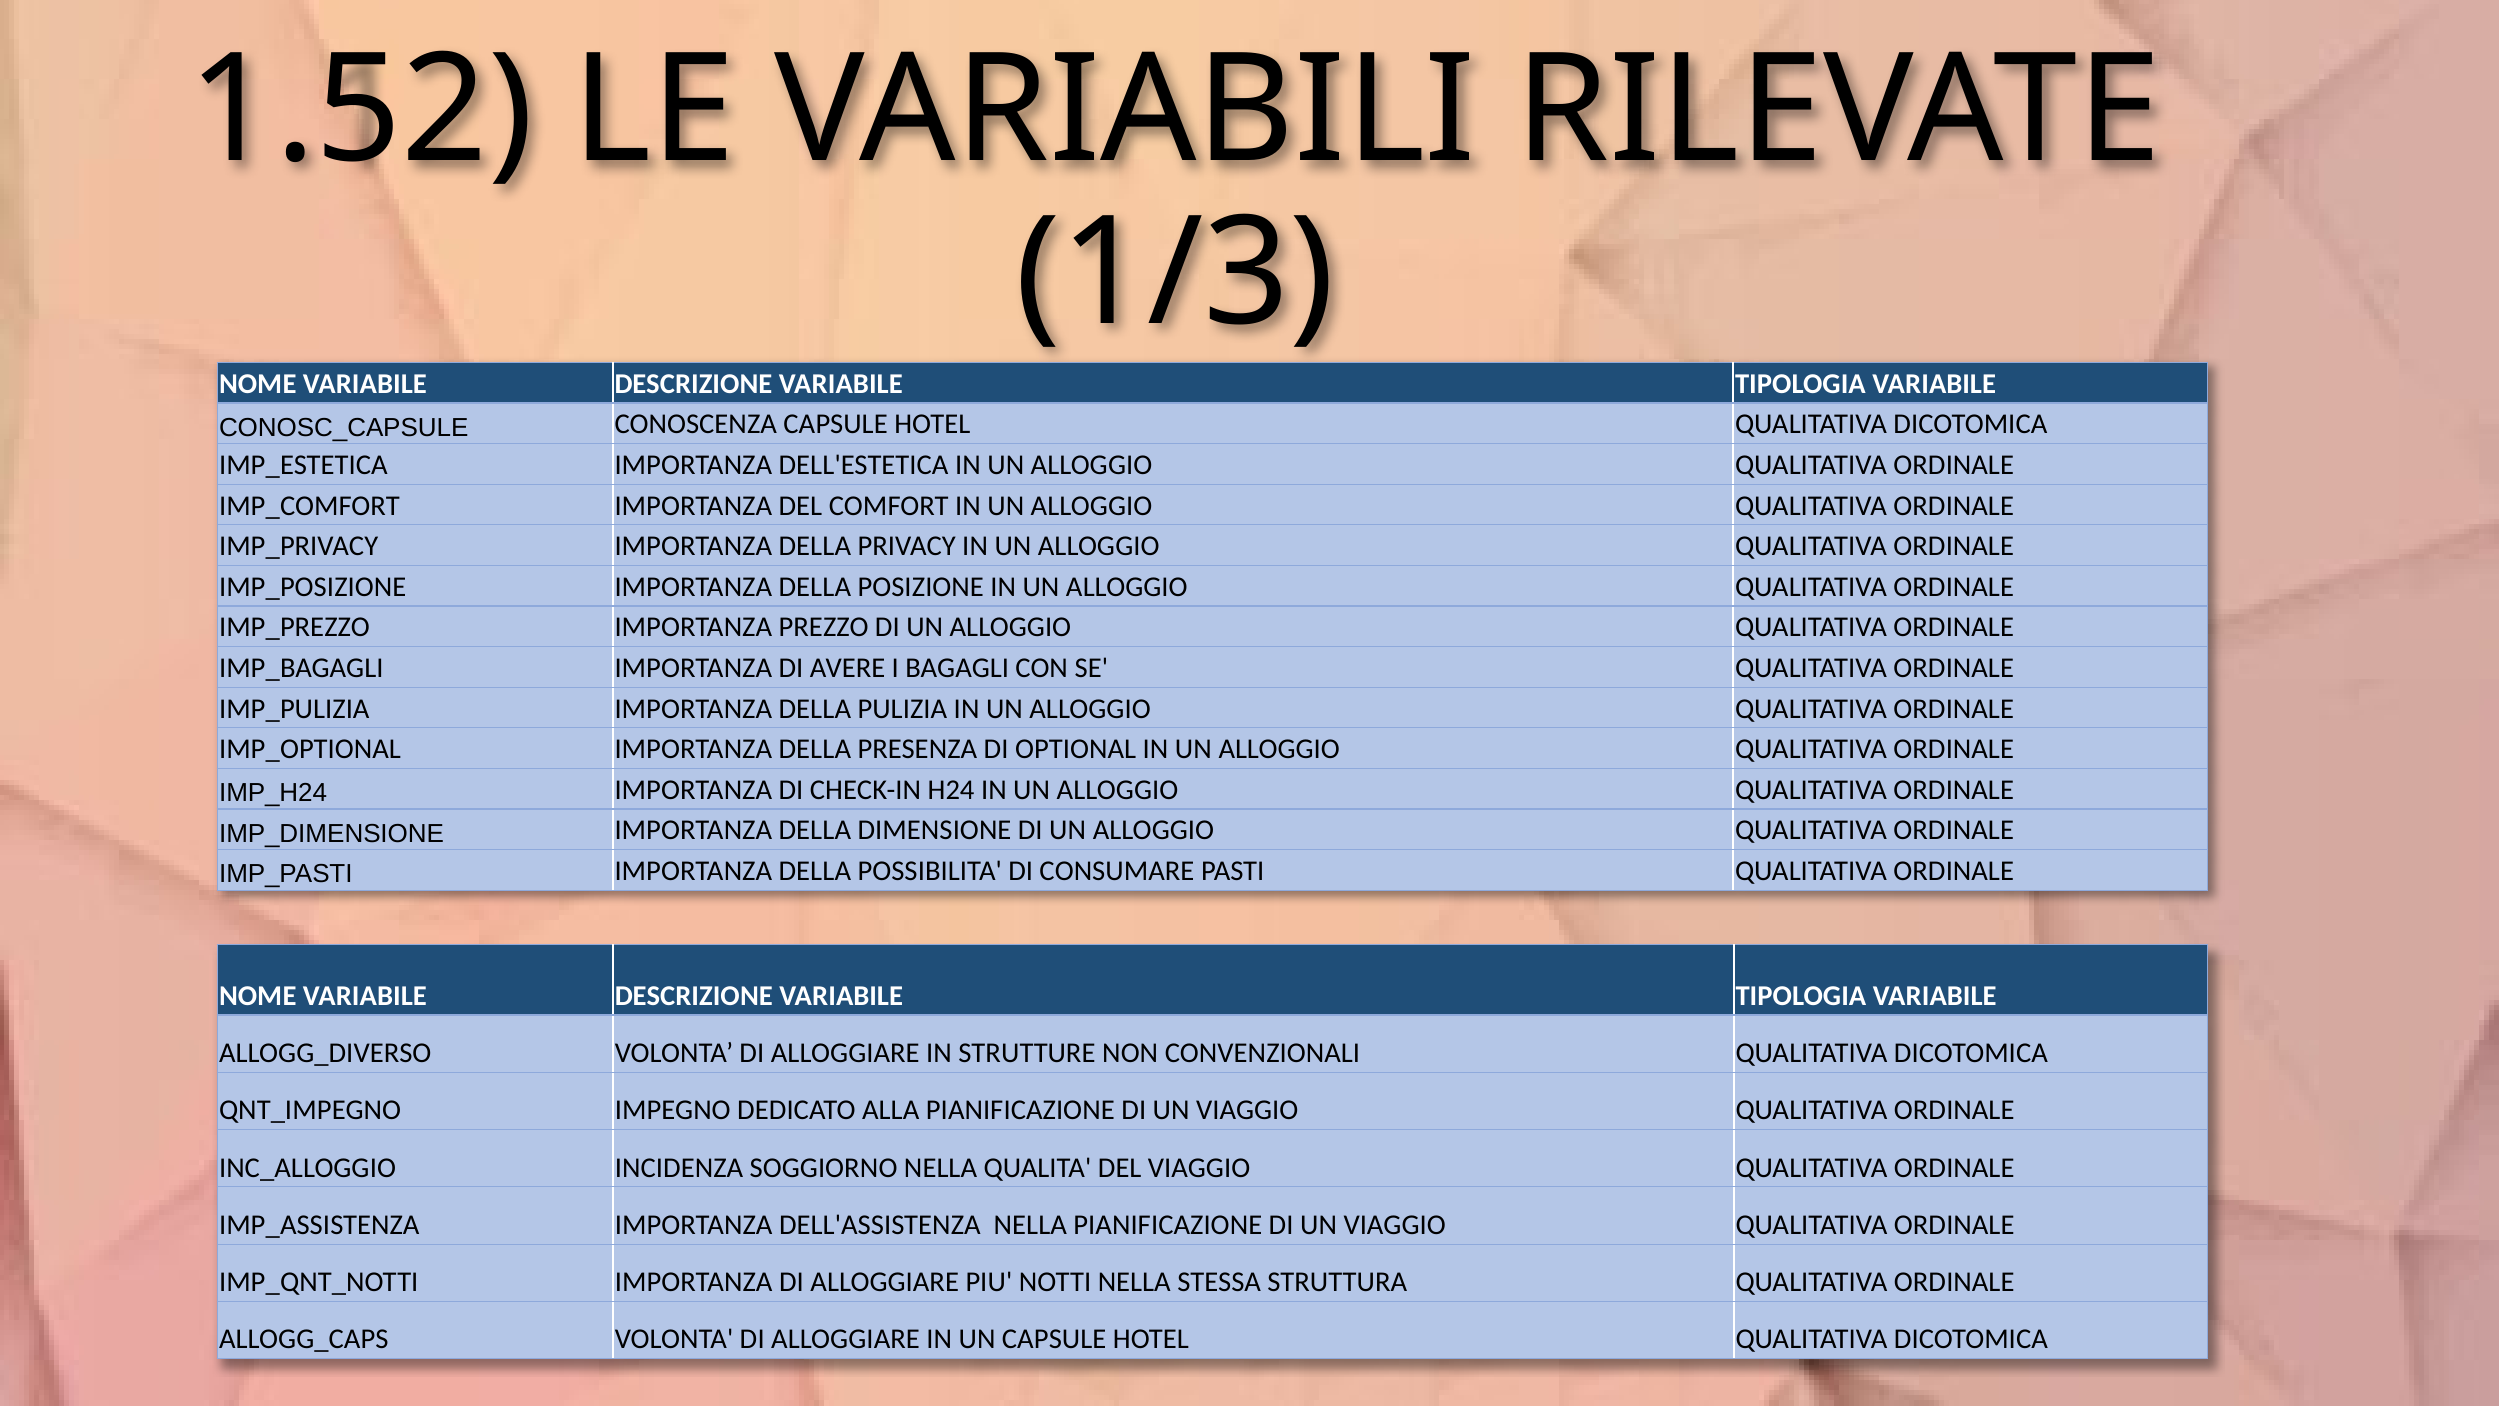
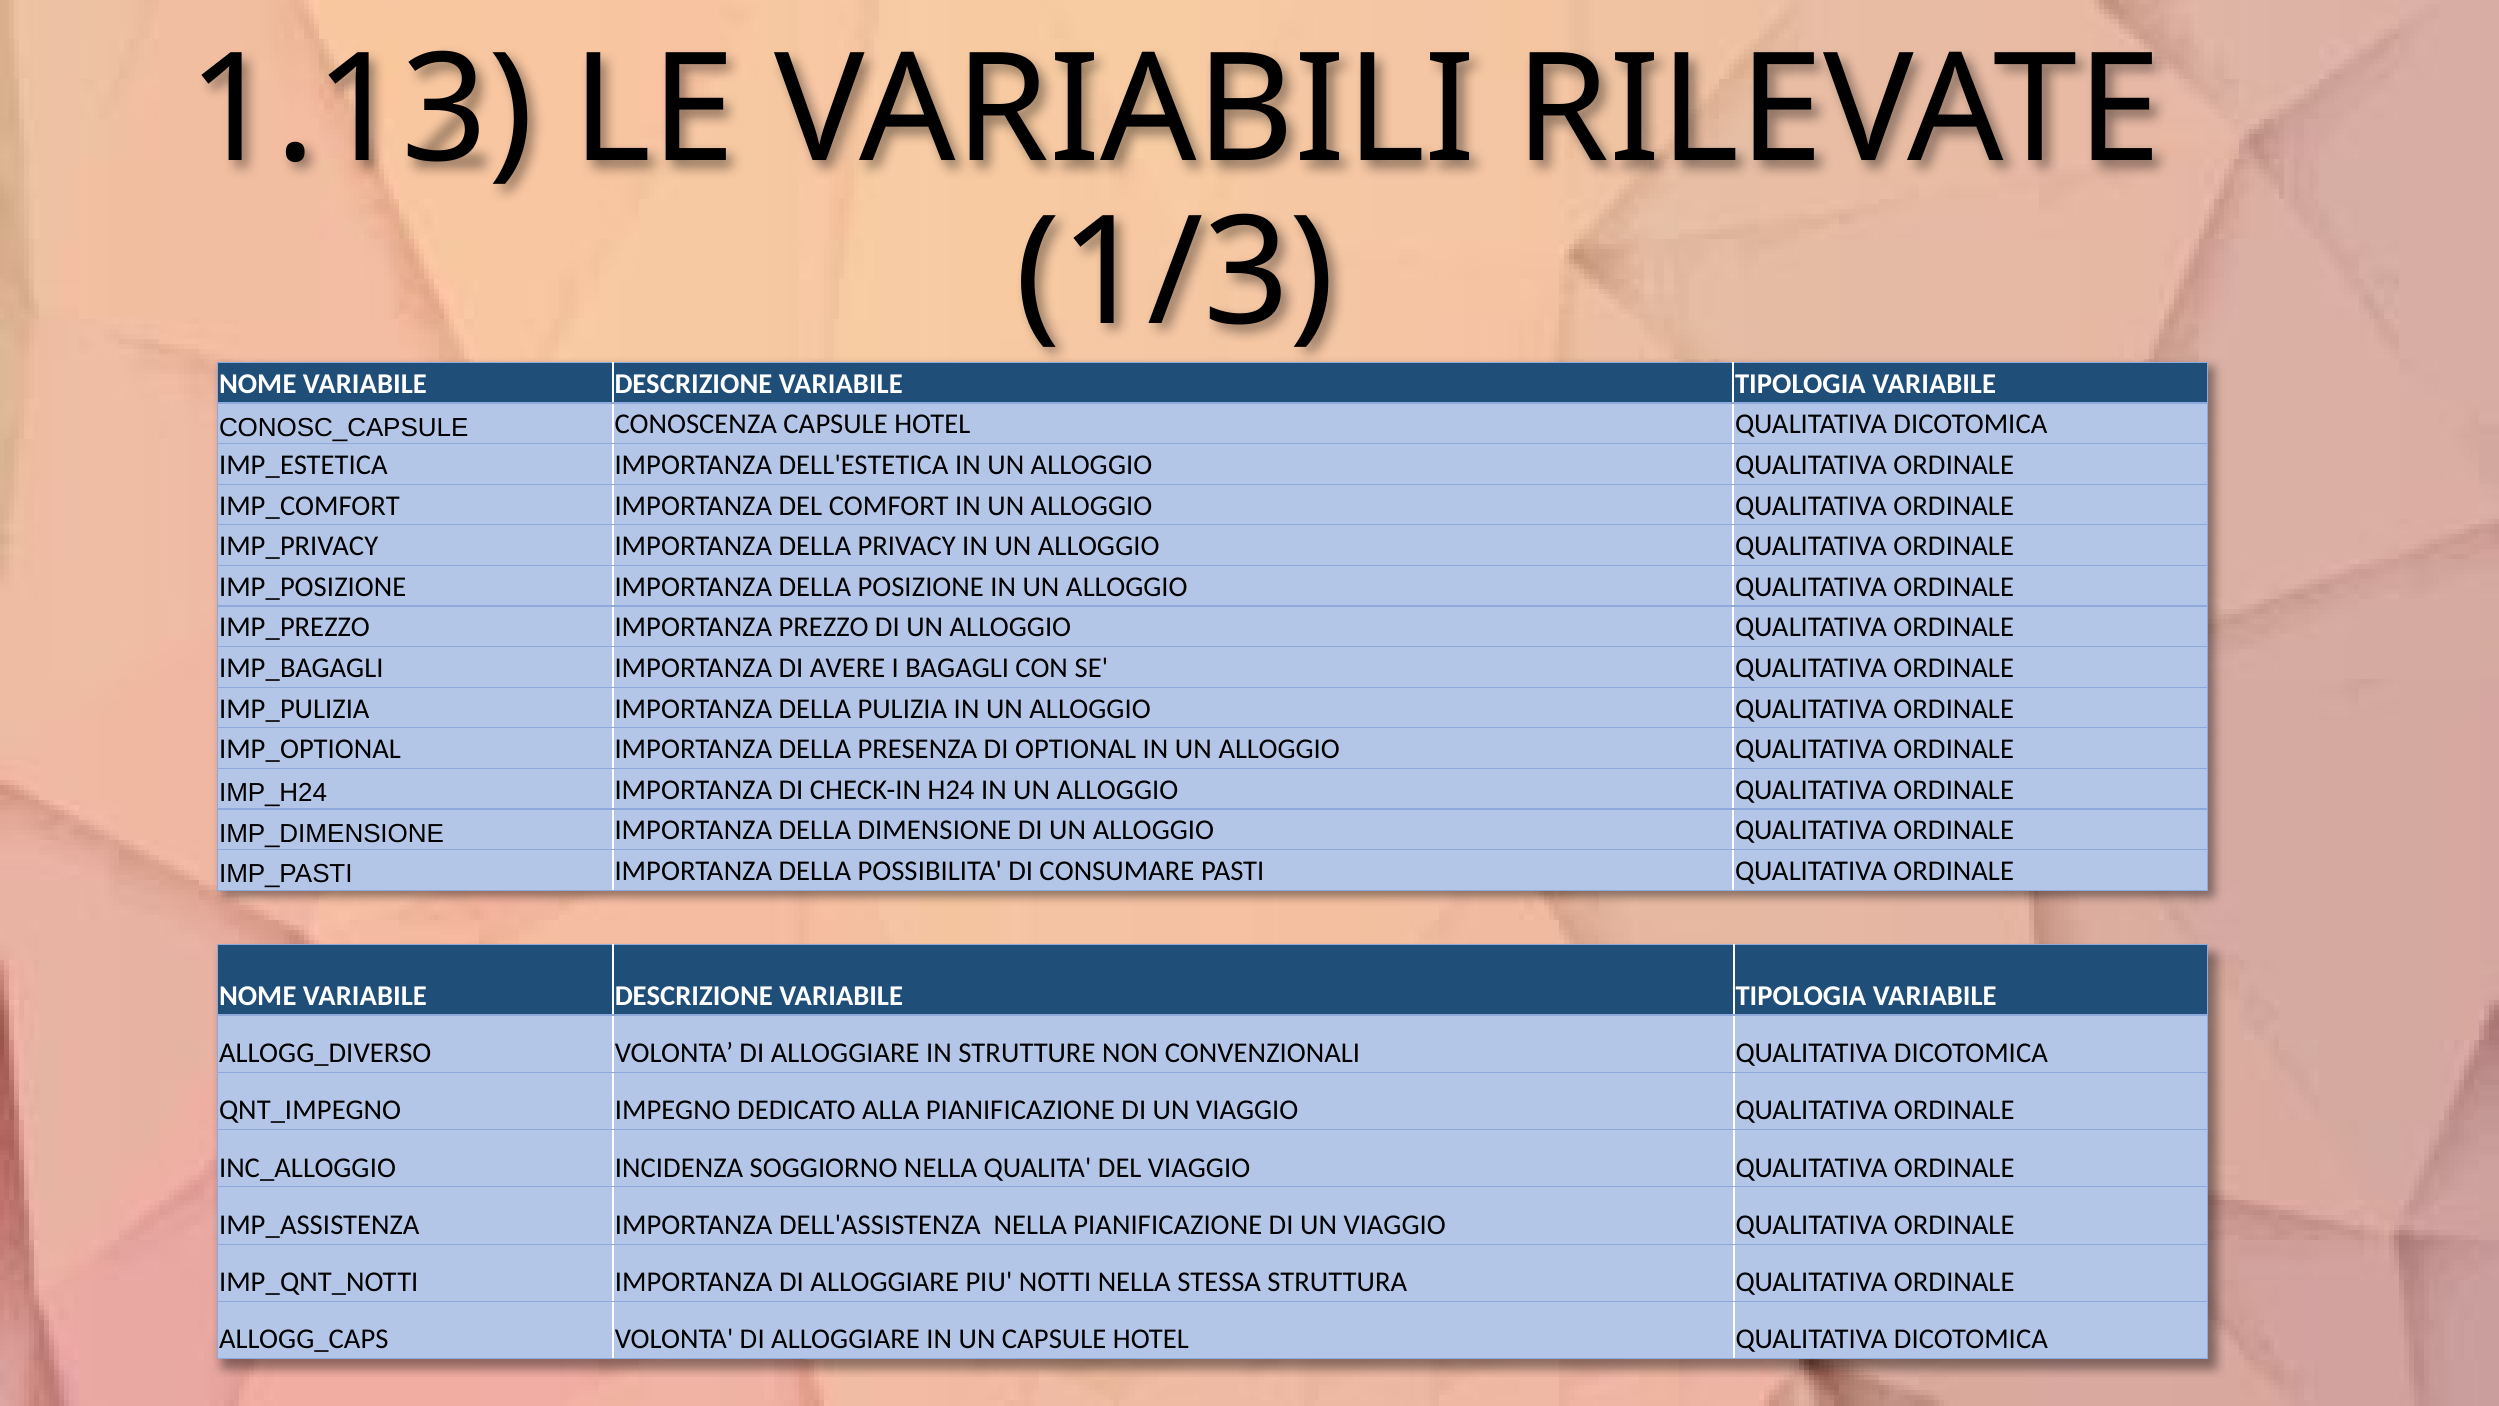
1.52: 1.52 -> 1.13 (361, 110)
